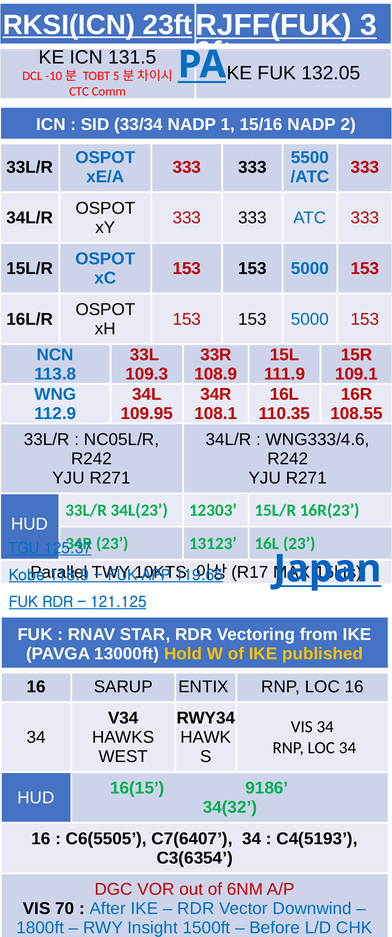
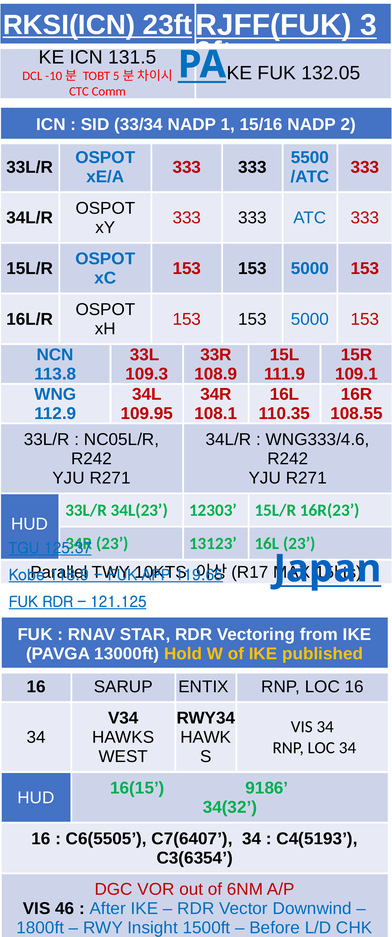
70: 70 -> 46 (65, 909)
